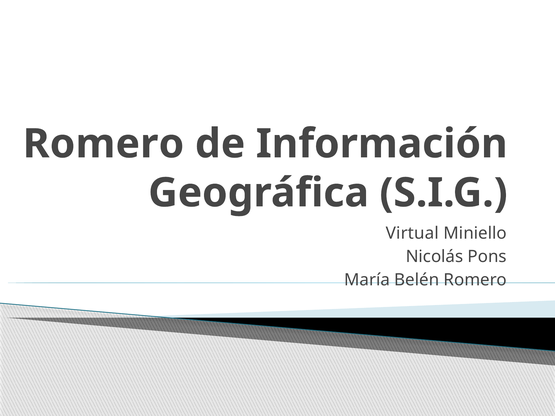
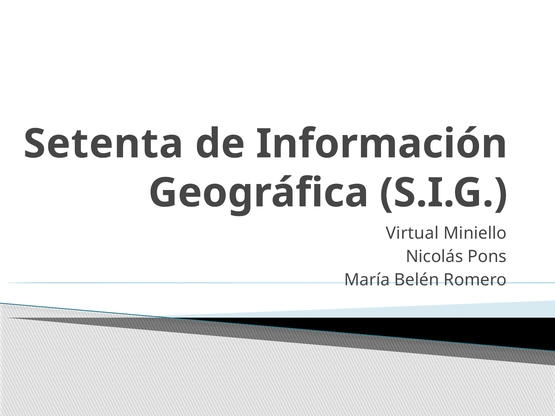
Romero: Romero -> Setenta (103, 144)
